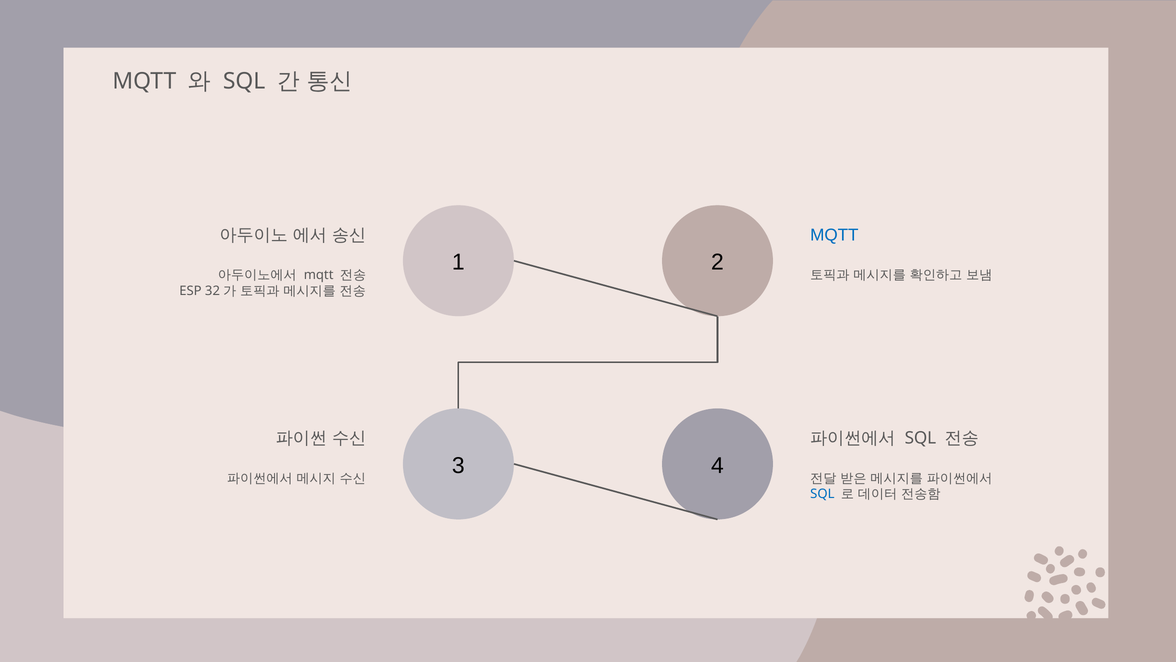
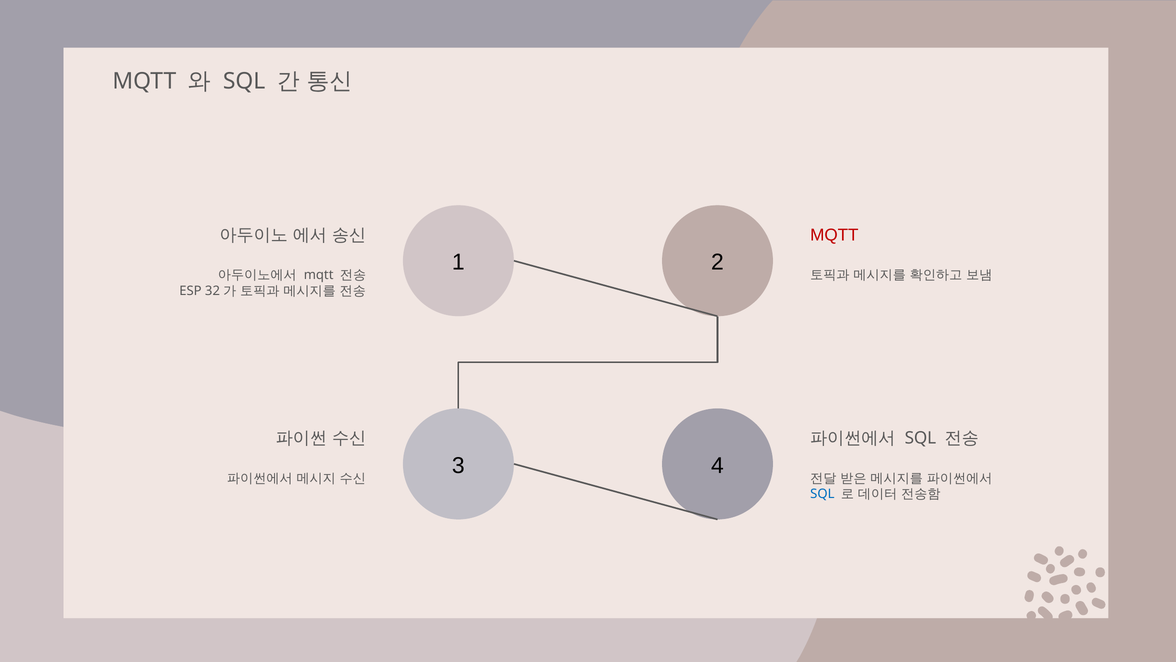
MQTT colour: blue -> red (834, 235)
